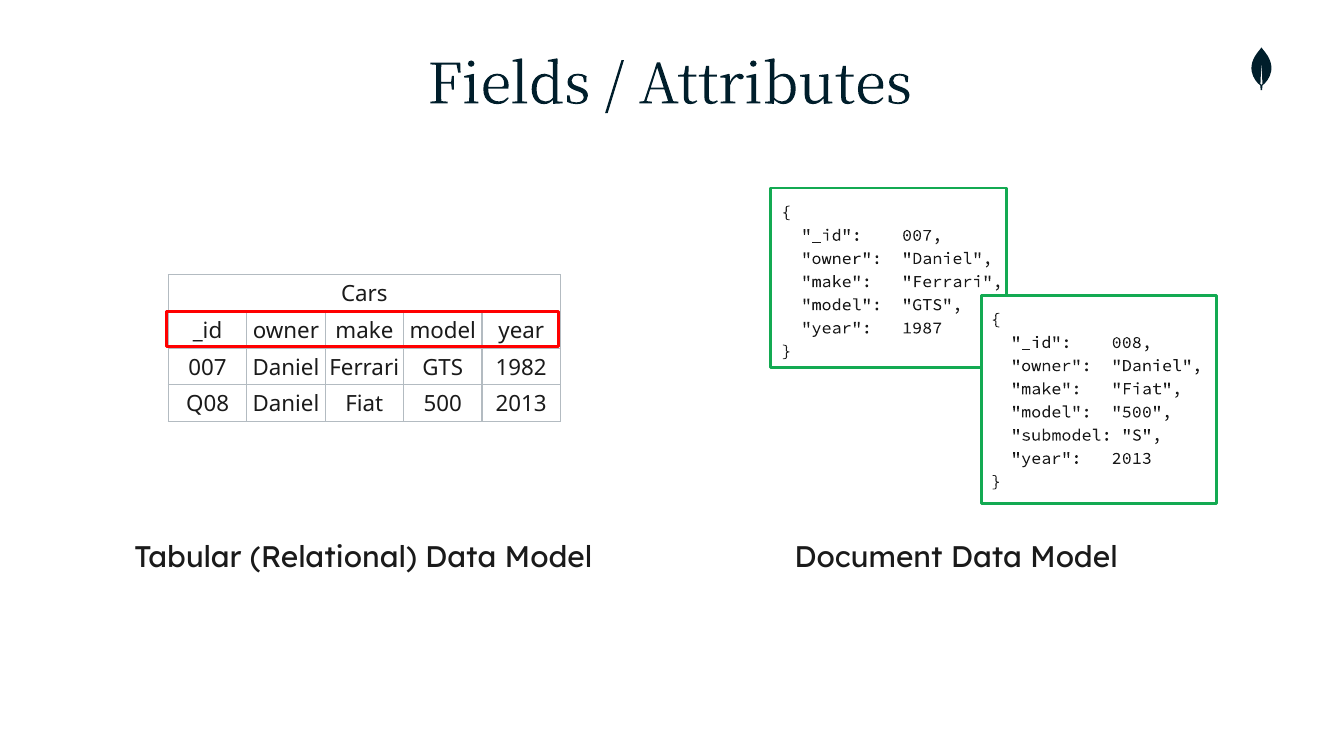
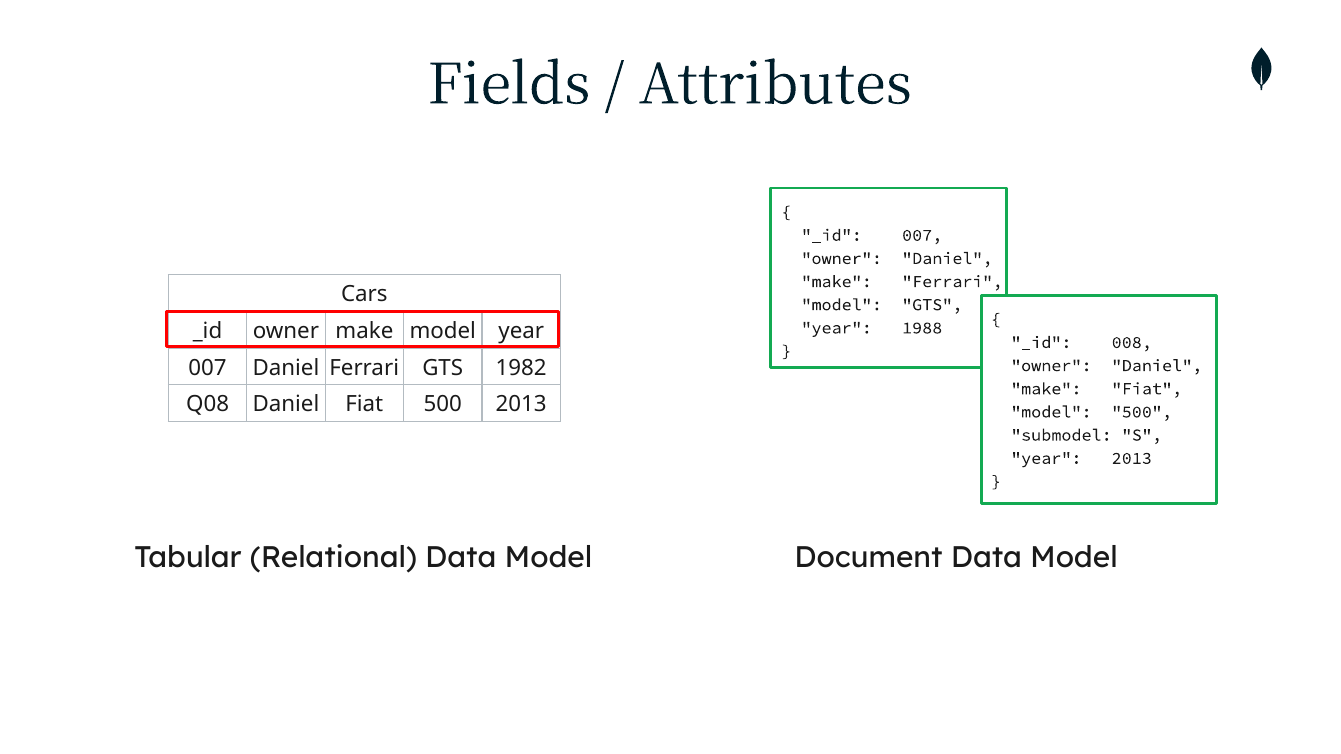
1987: 1987 -> 1988 (922, 328)
